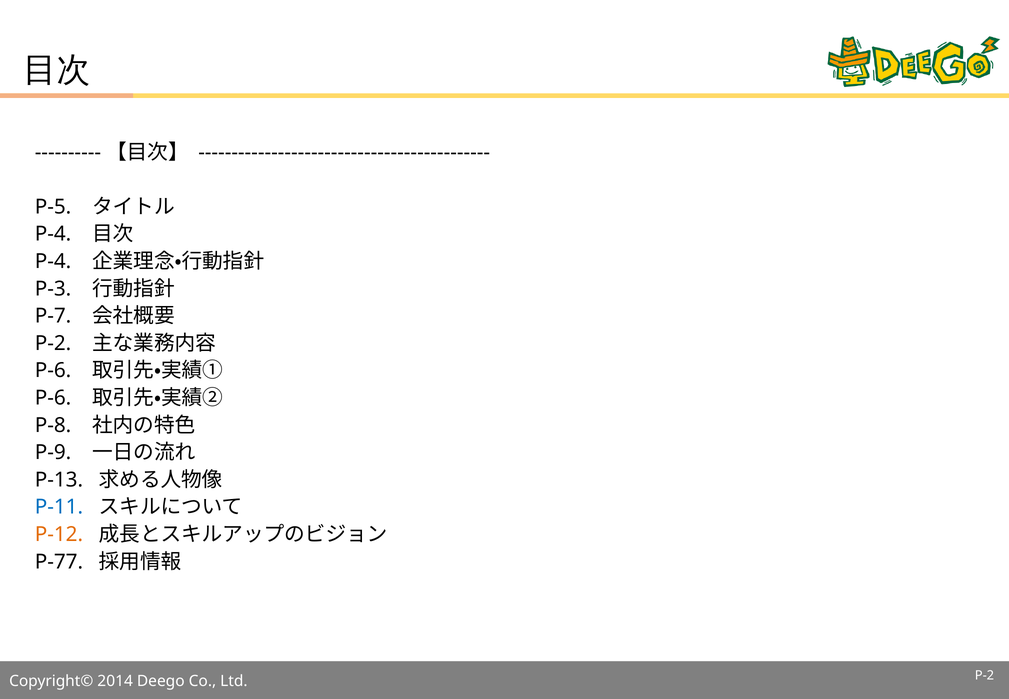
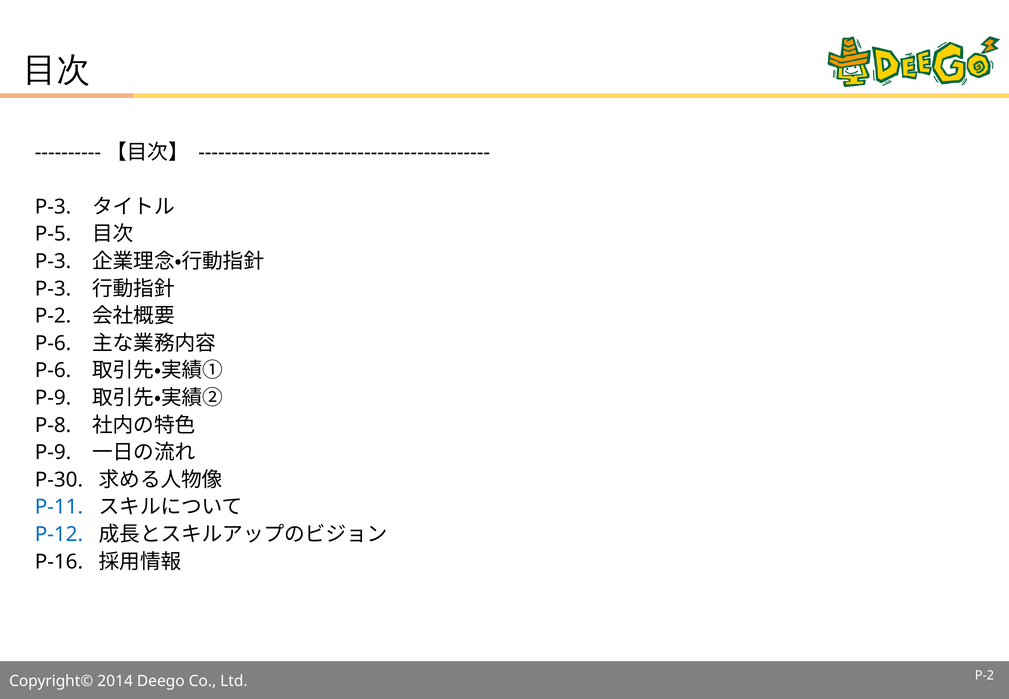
P-5: P-5 -> P-3 (53, 207)
P-4: P-4 -> P-5 (53, 234)
P-4: P-4 -> P-3 (53, 261)
P-7: P-7 -> P-2 (53, 316)
P-2: P-2 -> P-6 (53, 343)
P-6: P-6 -> P-9 (53, 398)
P-13: P-13 -> P-30 (59, 480)
P-12 colour: orange -> blue (59, 534)
P-77: P-77 -> P-16 (59, 561)
